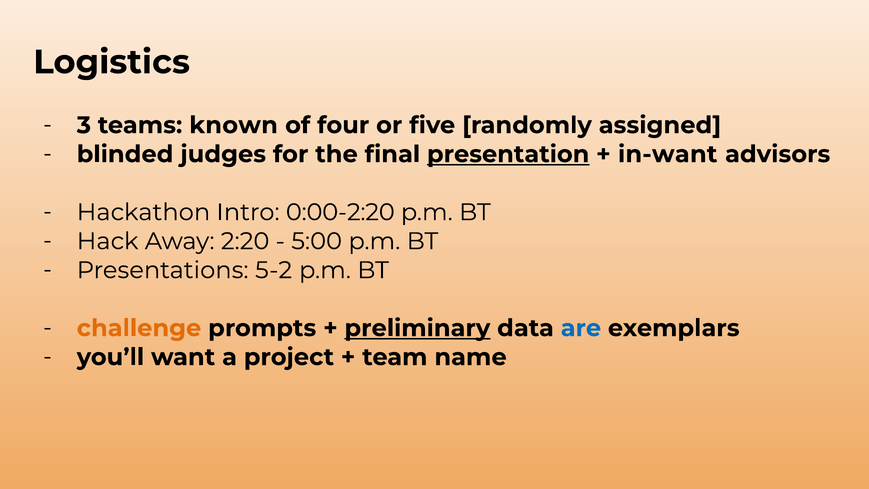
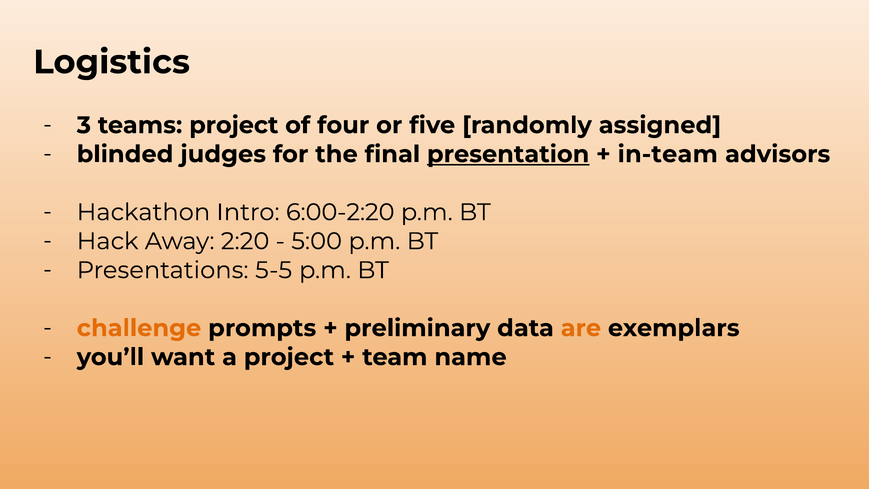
teams known: known -> project (234, 125)
in-want: in-want -> in-team (668, 154)
0:00-2:20: 0:00-2:20 -> 6:00-2:20 (340, 212)
5-2: 5-2 -> 5-5 (274, 270)
preliminary underline: present -> none (417, 328)
are colour: blue -> orange (581, 328)
